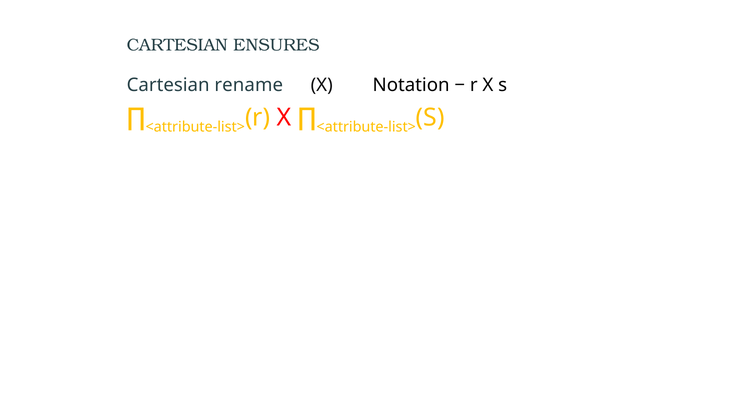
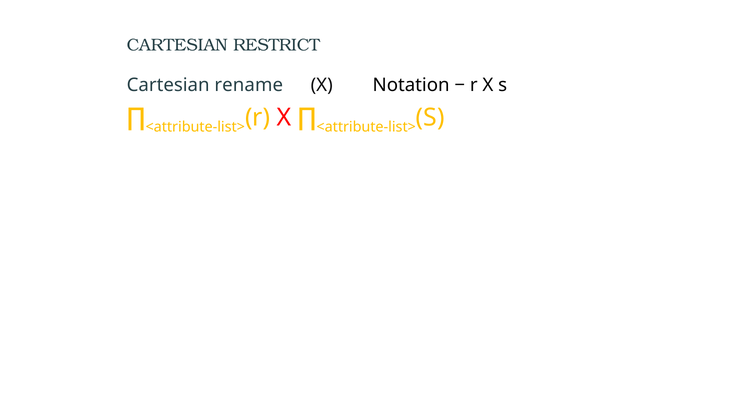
ENSURES: ENSURES -> RESTRICT (276, 45)
